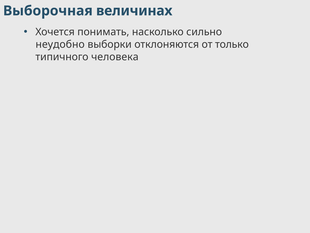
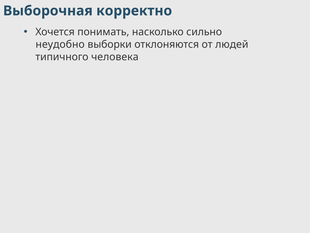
величинах: величинах -> корректно (134, 11)
только: только -> людей (232, 44)
